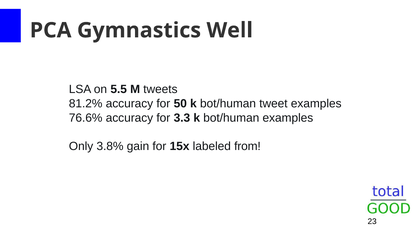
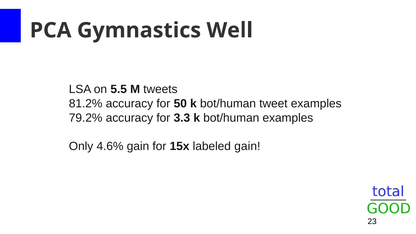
76.6%: 76.6% -> 79.2% (86, 118)
3.8%: 3.8% -> 4.6% (110, 146)
labeled from: from -> gain (247, 146)
